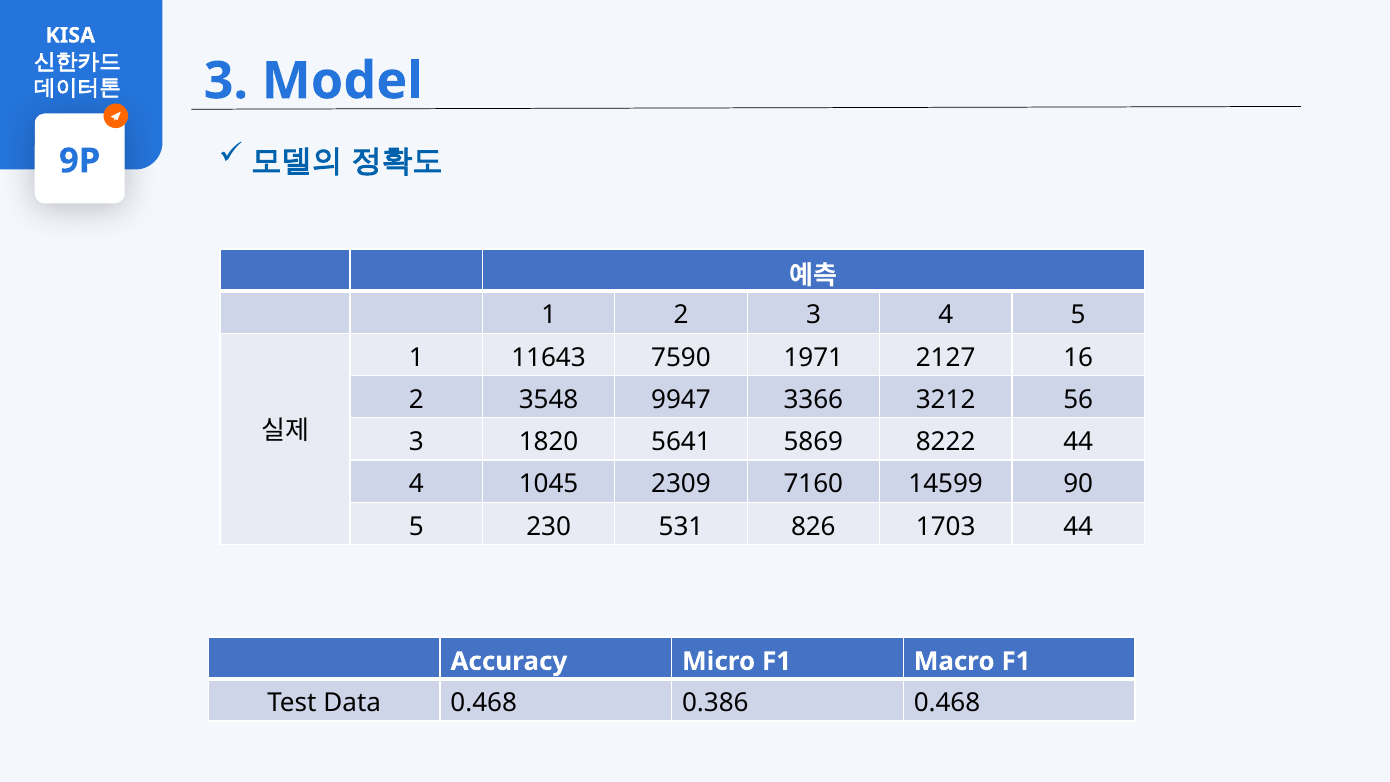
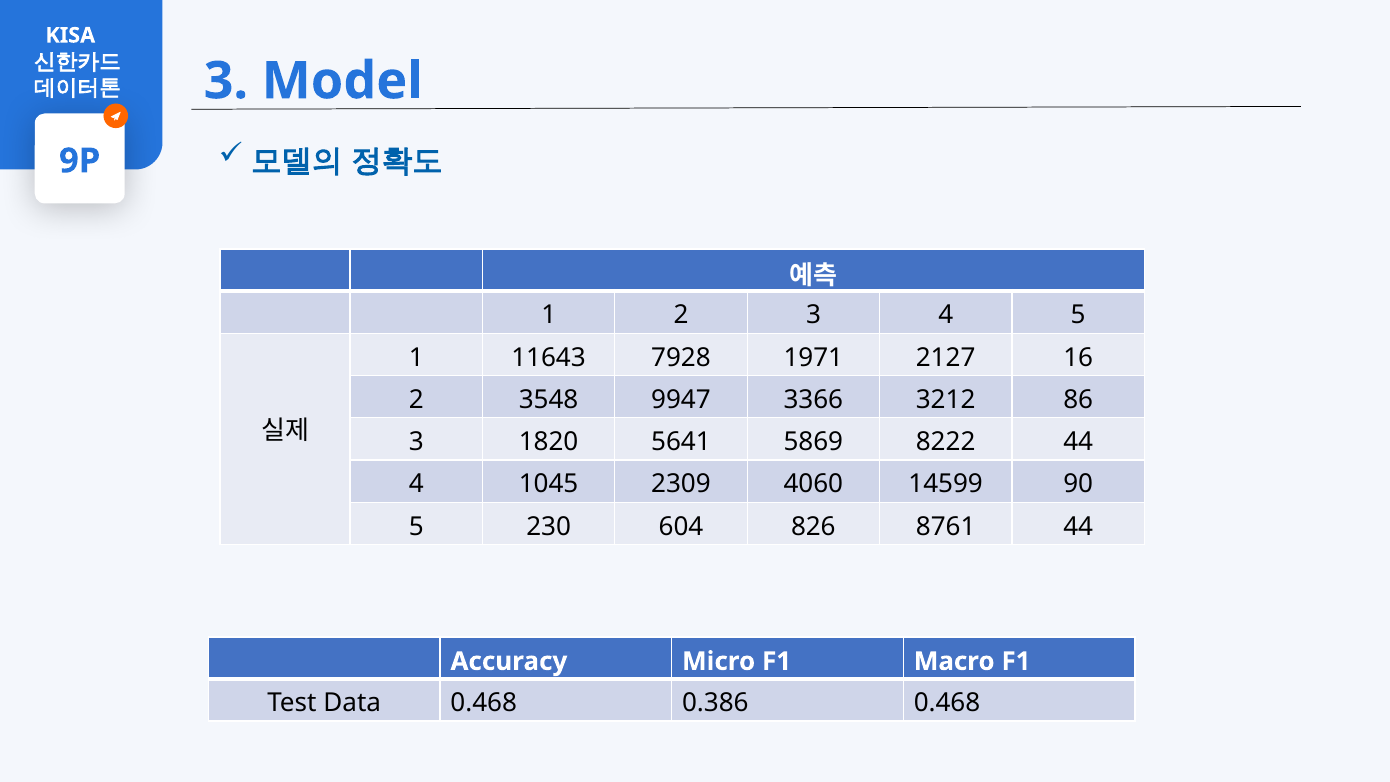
7590: 7590 -> 7928 (681, 357)
56: 56 -> 86 (1078, 400)
7160: 7160 -> 4060 (813, 484)
531: 531 -> 604 (681, 527)
1703: 1703 -> 8761 (946, 527)
